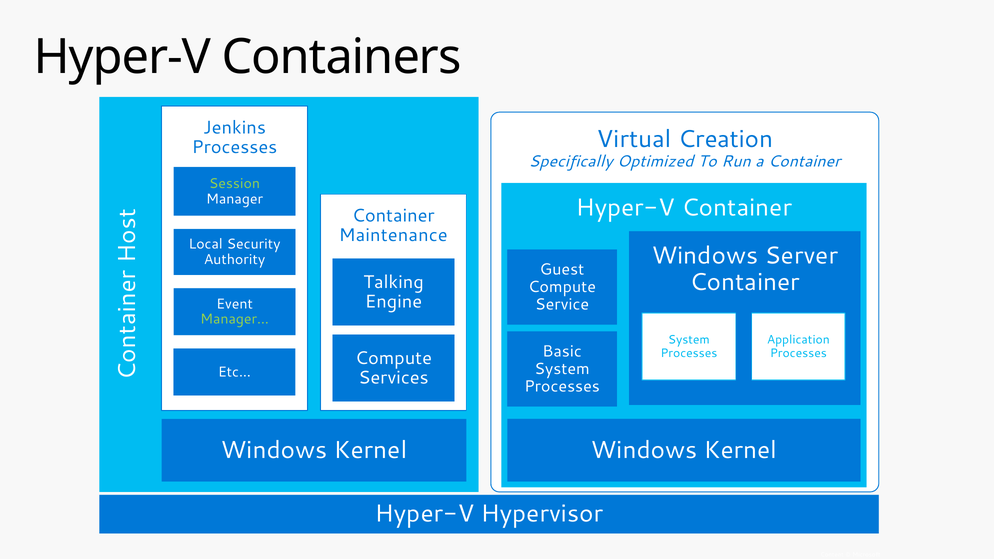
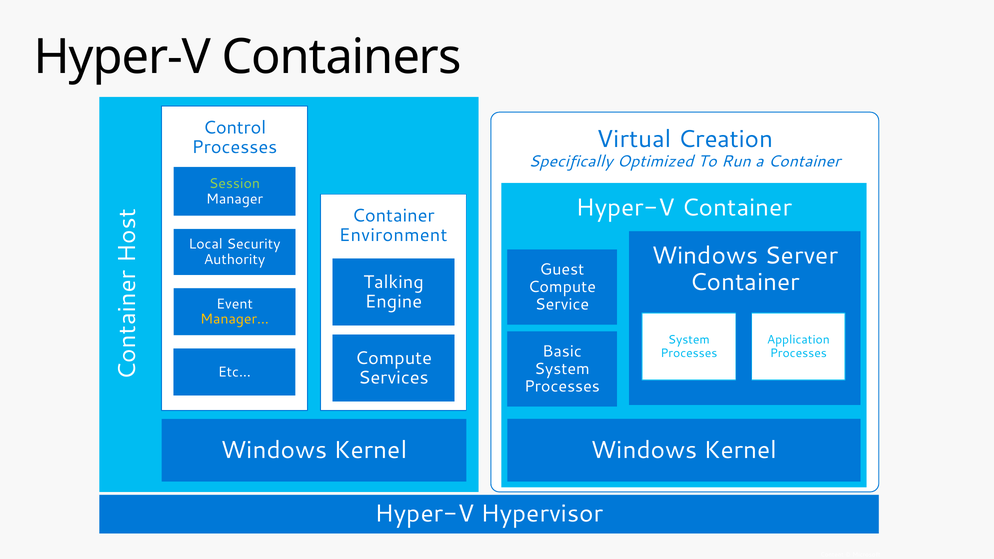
Jenkins: Jenkins -> Control (235, 128)
Maintenance: Maintenance -> Environment (393, 235)
Manager… colour: light green -> yellow (235, 319)
